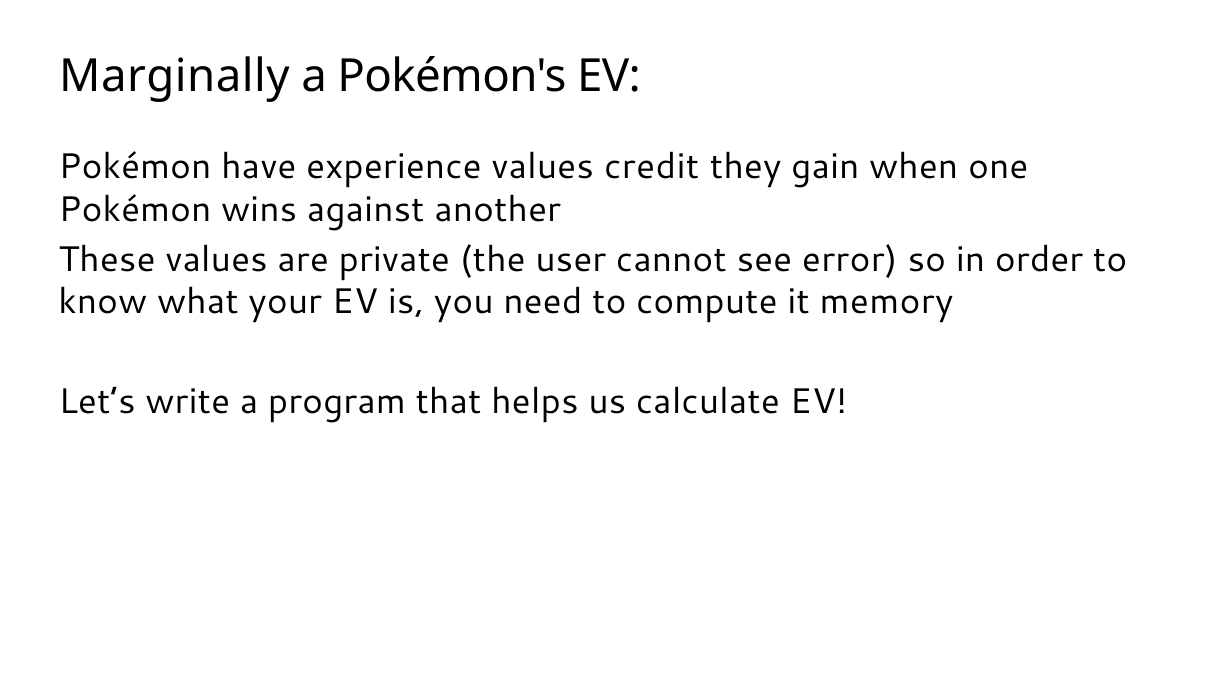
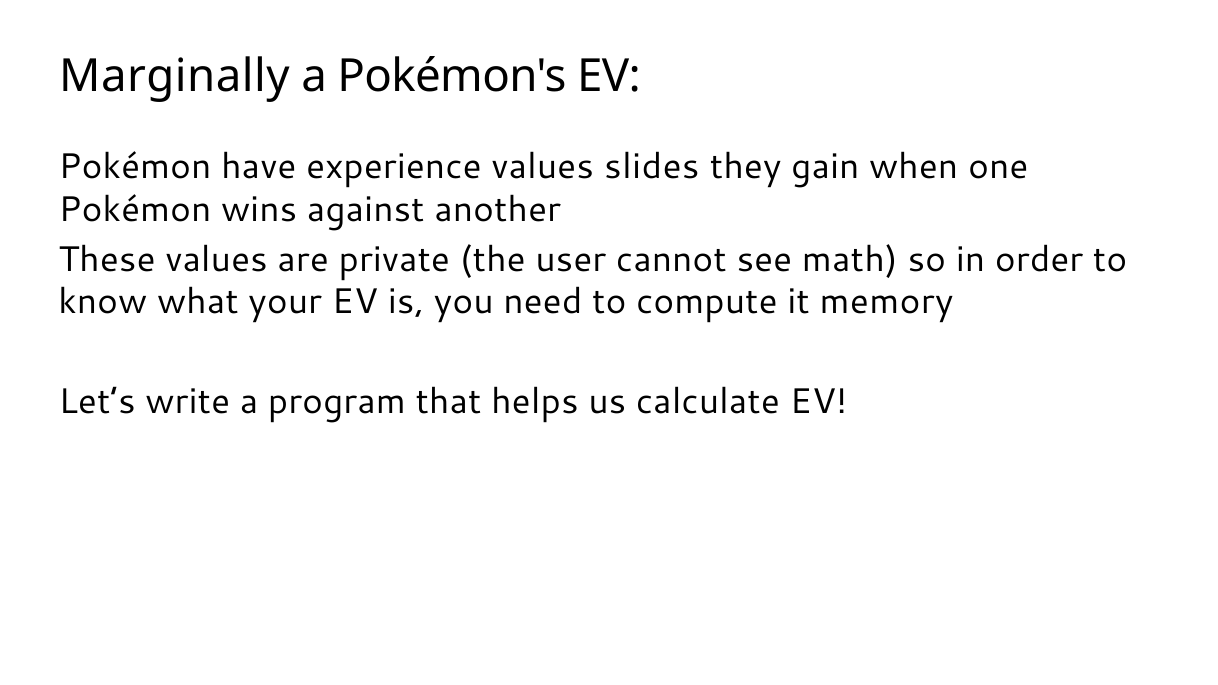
credit: credit -> slides (652, 167)
error: error -> math (850, 260)
